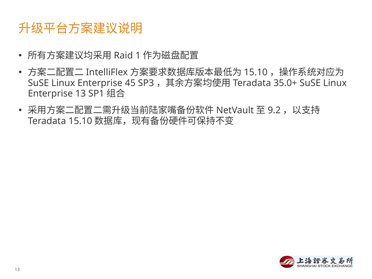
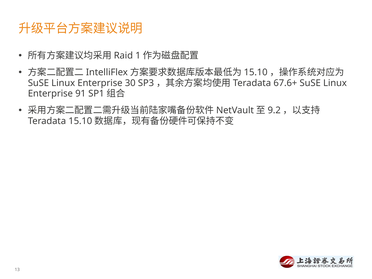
45: 45 -> 30 (130, 83)
35.0+: 35.0+ -> 67.6+ (285, 83)
Enterprise 13: 13 -> 91 (81, 94)
